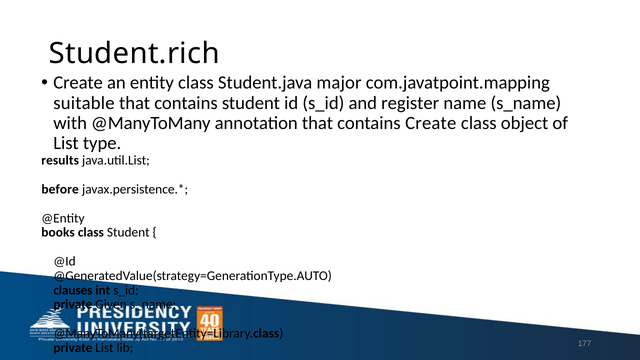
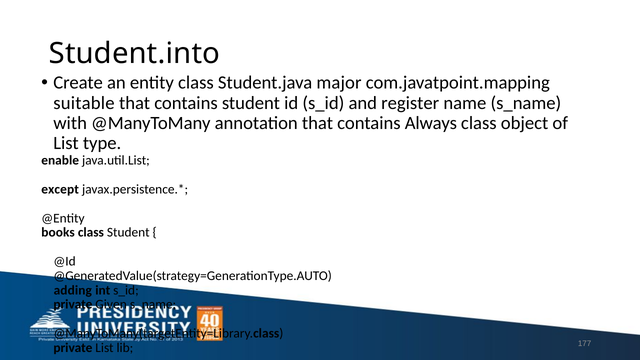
Student.rich: Student.rich -> Student.into (134, 54)
contains Create: Create -> Always (431, 123)
results: results -> enable (60, 161)
before: before -> except (60, 189)
clauses: clauses -> adding (73, 290)
